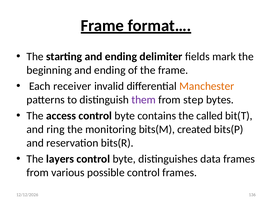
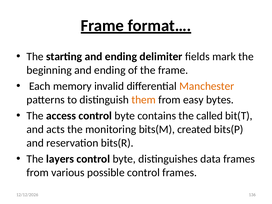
receiver: receiver -> memory (72, 86)
them colour: purple -> orange (144, 100)
step: step -> easy (193, 100)
ring: ring -> acts (56, 129)
